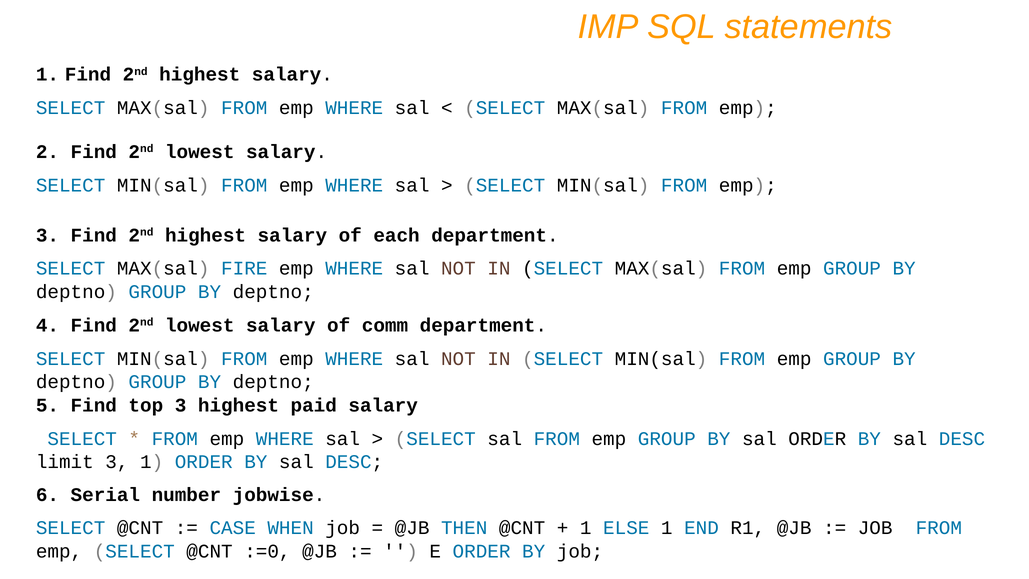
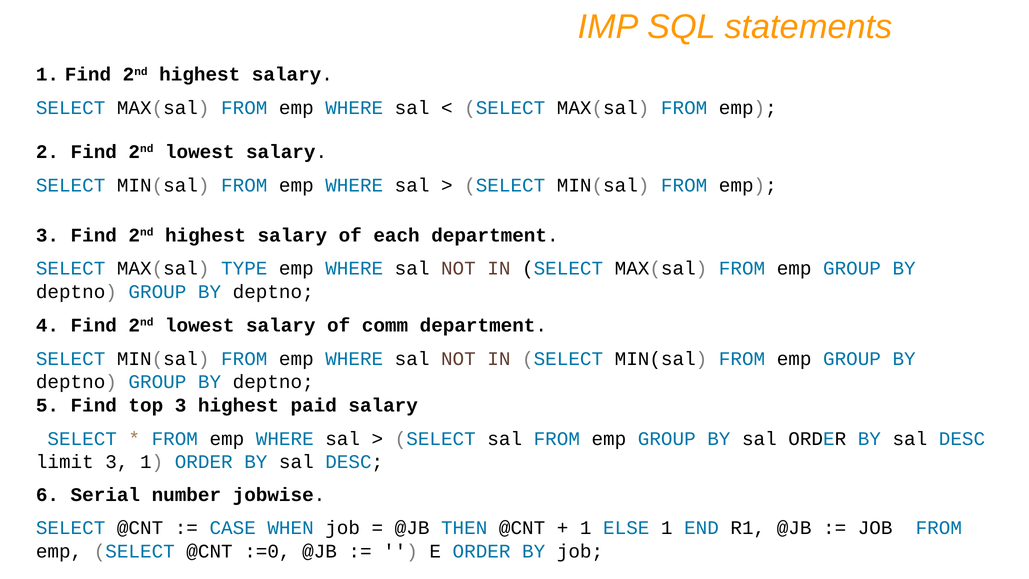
FIRE: FIRE -> TYPE (244, 269)
